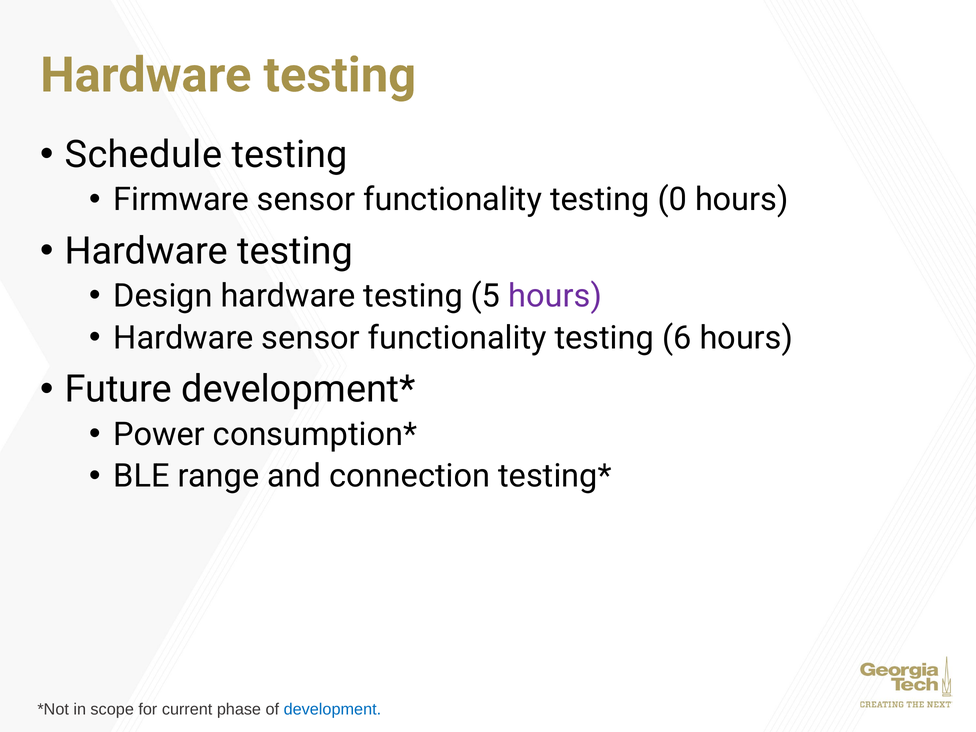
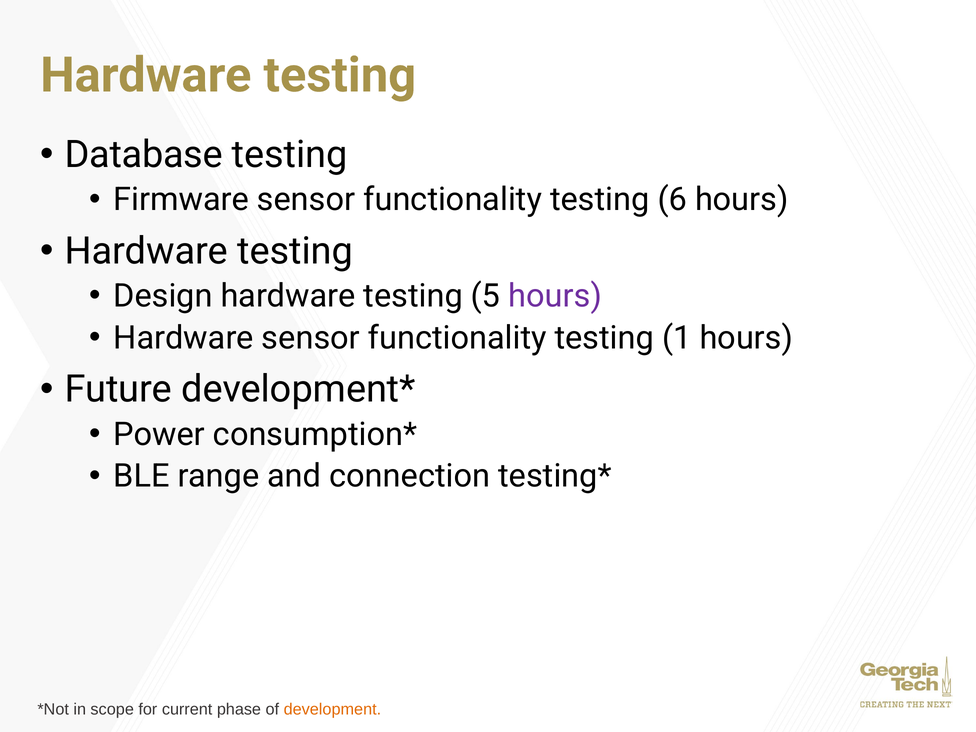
Schedule: Schedule -> Database (144, 155)
0: 0 -> 6 (672, 200)
6: 6 -> 1 (677, 338)
development colour: blue -> orange (332, 709)
